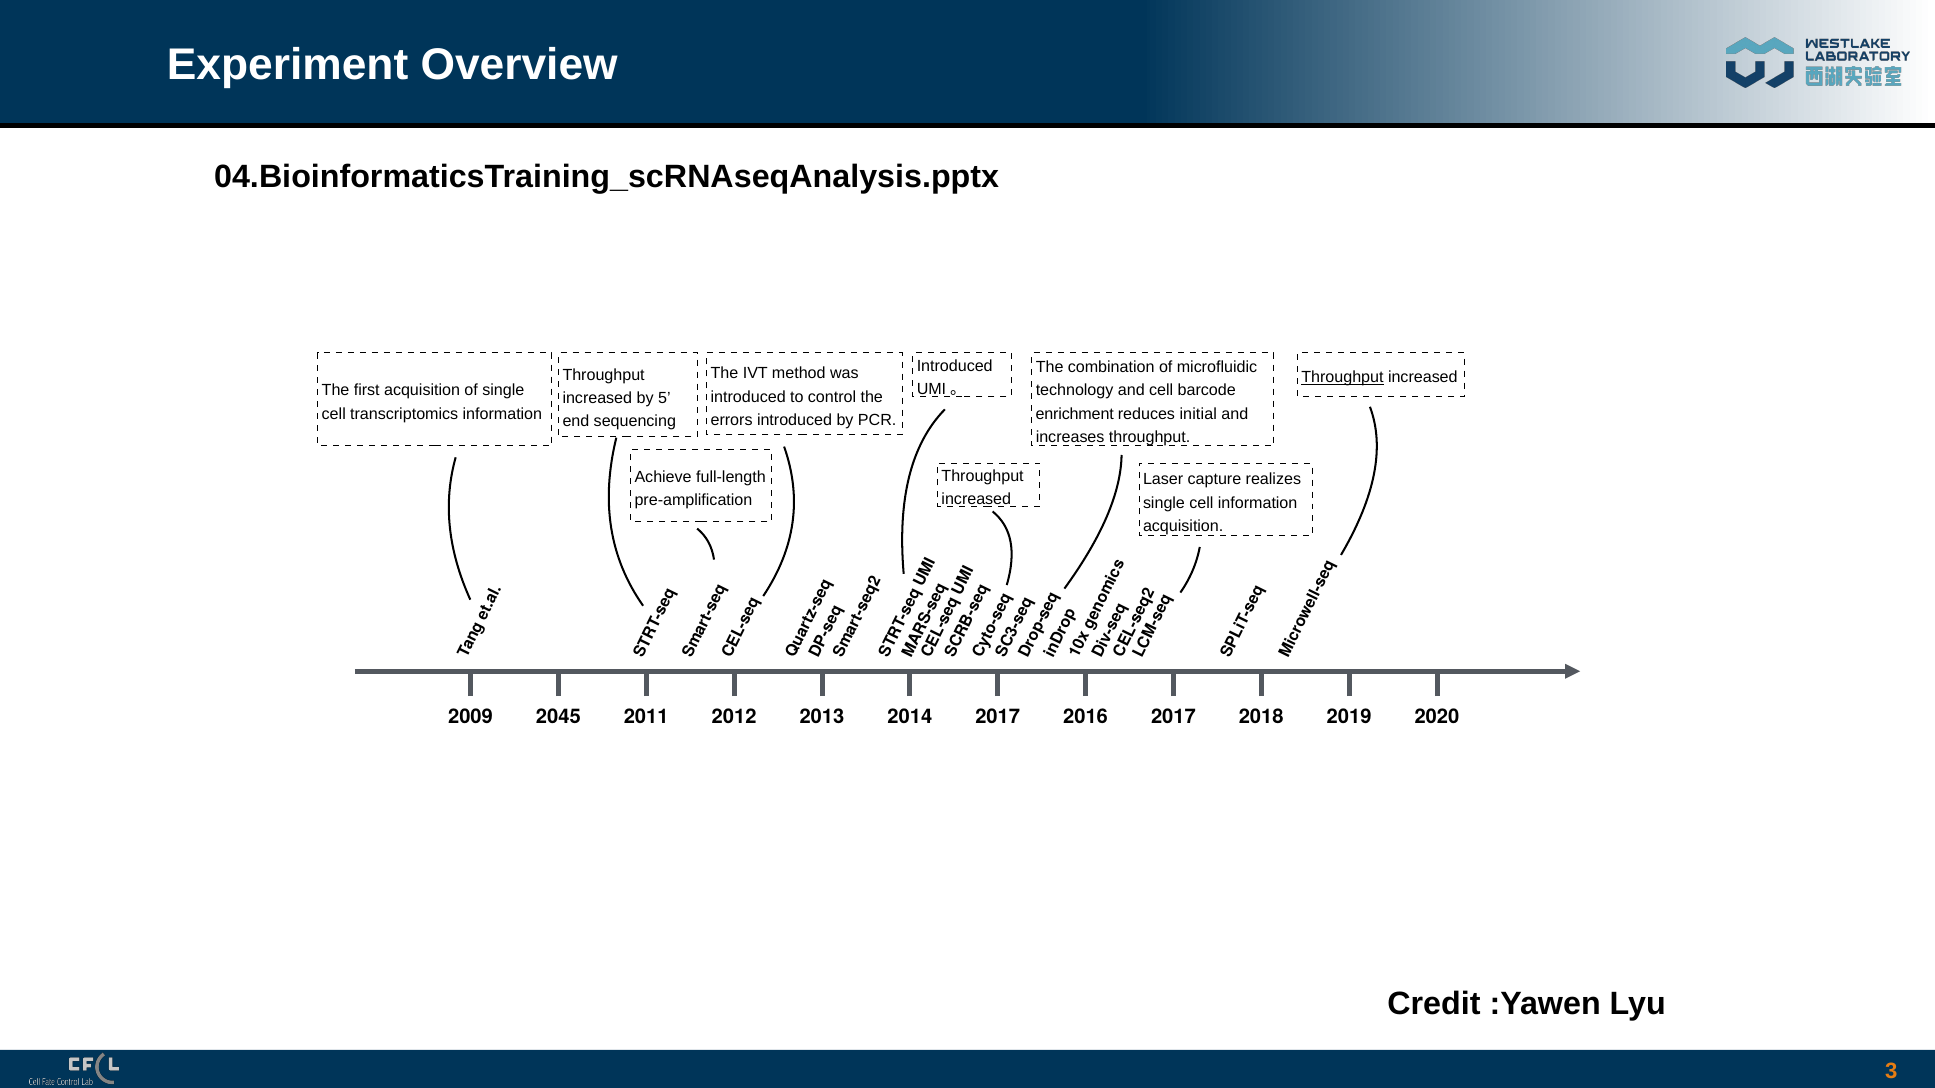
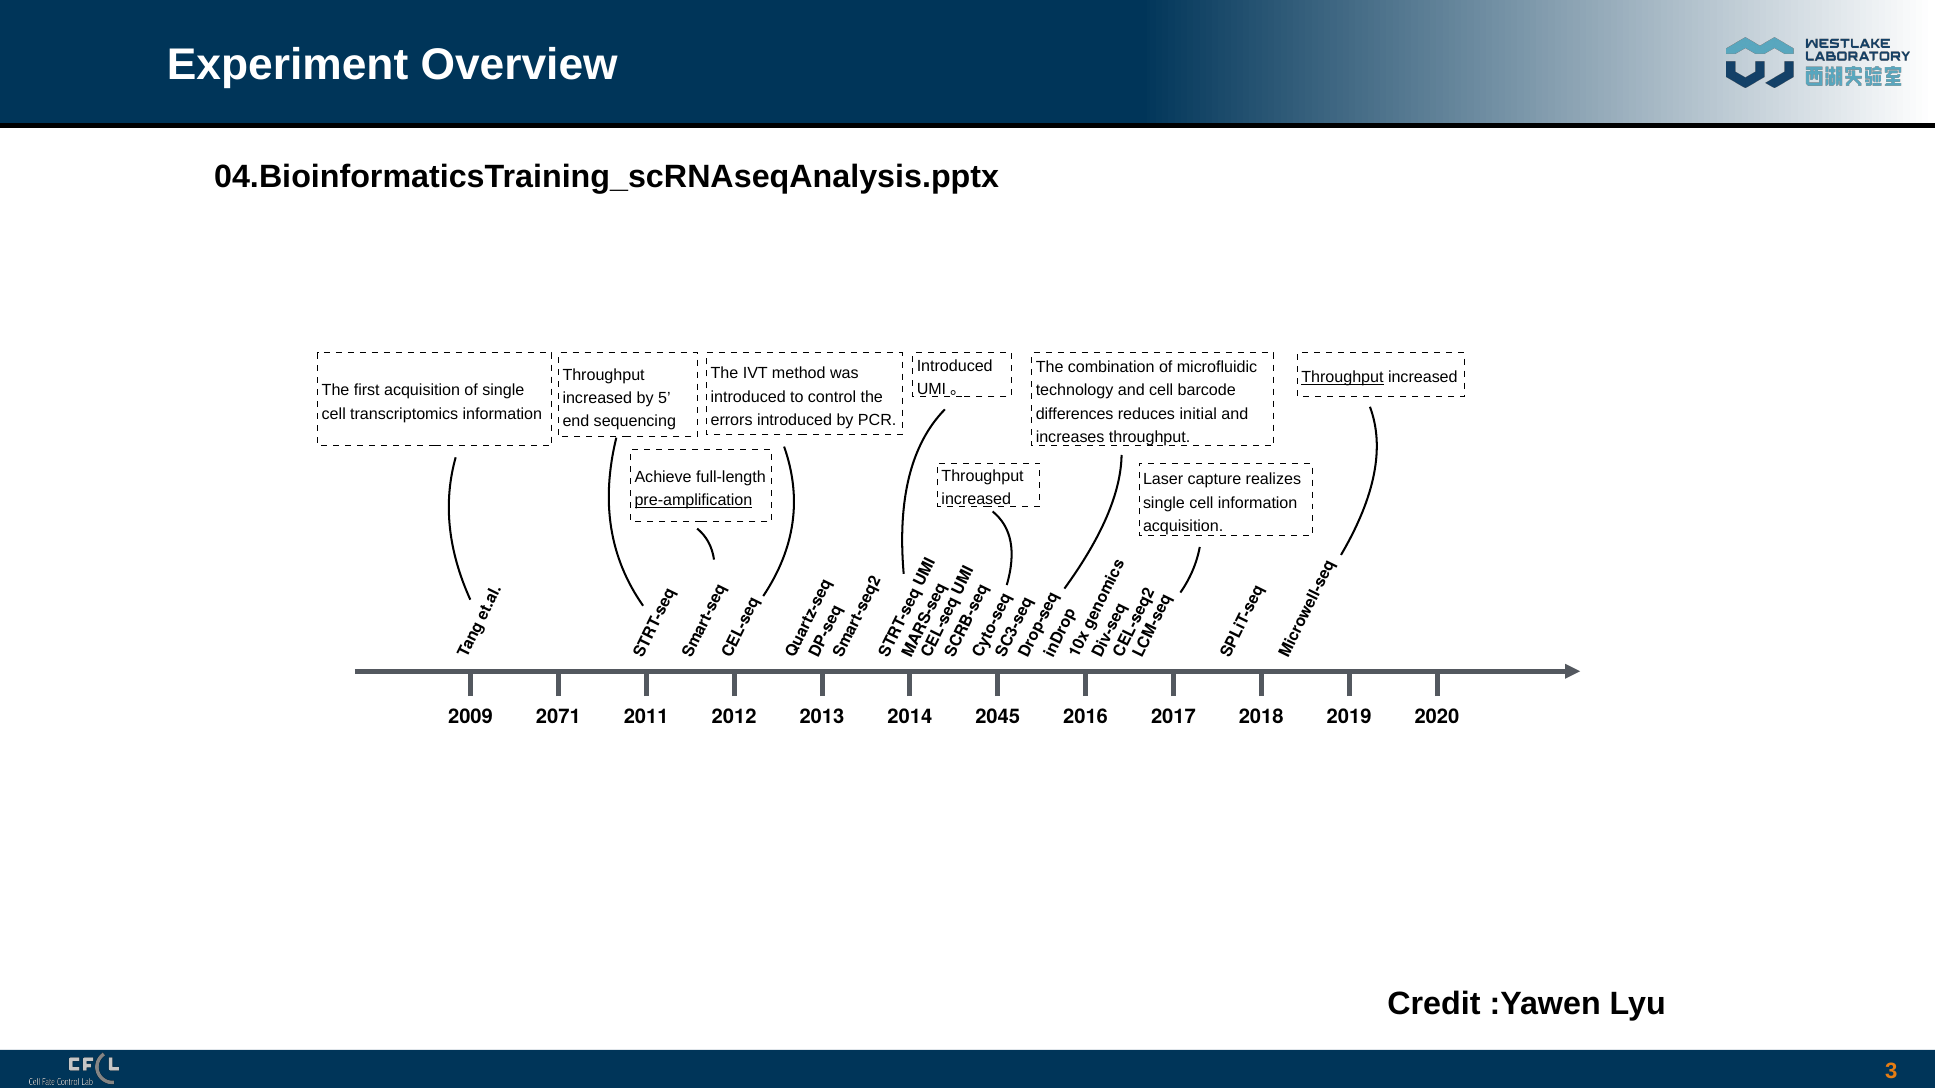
enrichment: enrichment -> differences (1075, 414)
pre-amplification underline: none -> present (693, 500)
2045: 2045 -> 2071 (558, 717)
2014 2017: 2017 -> 2045 (998, 717)
